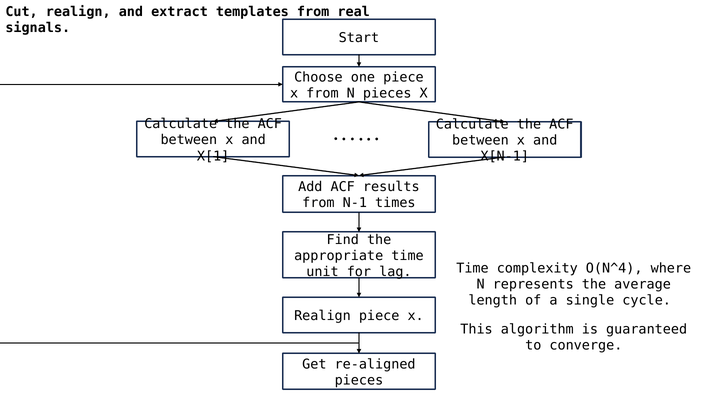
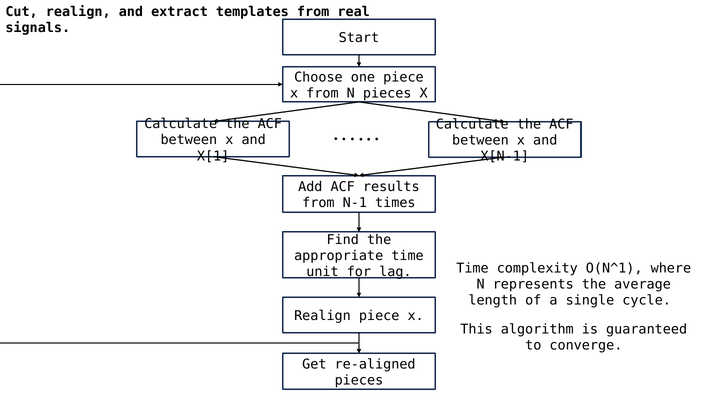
O(N^4: O(N^4 -> O(N^1 (614, 268)
